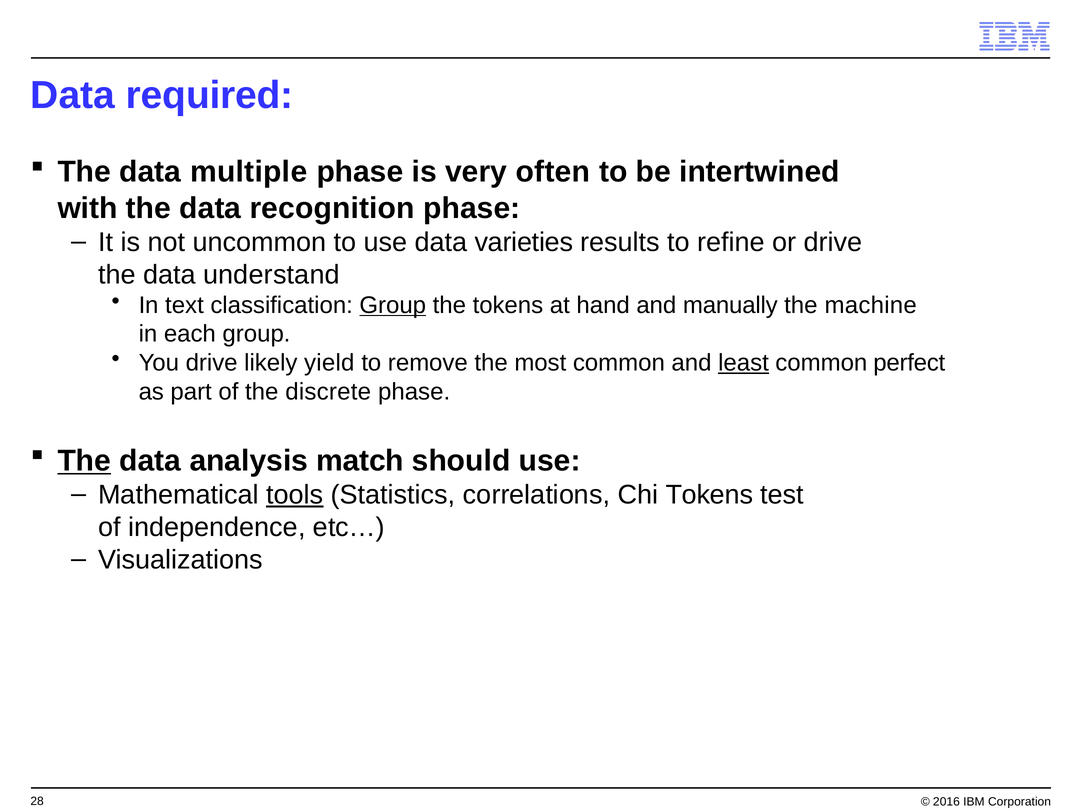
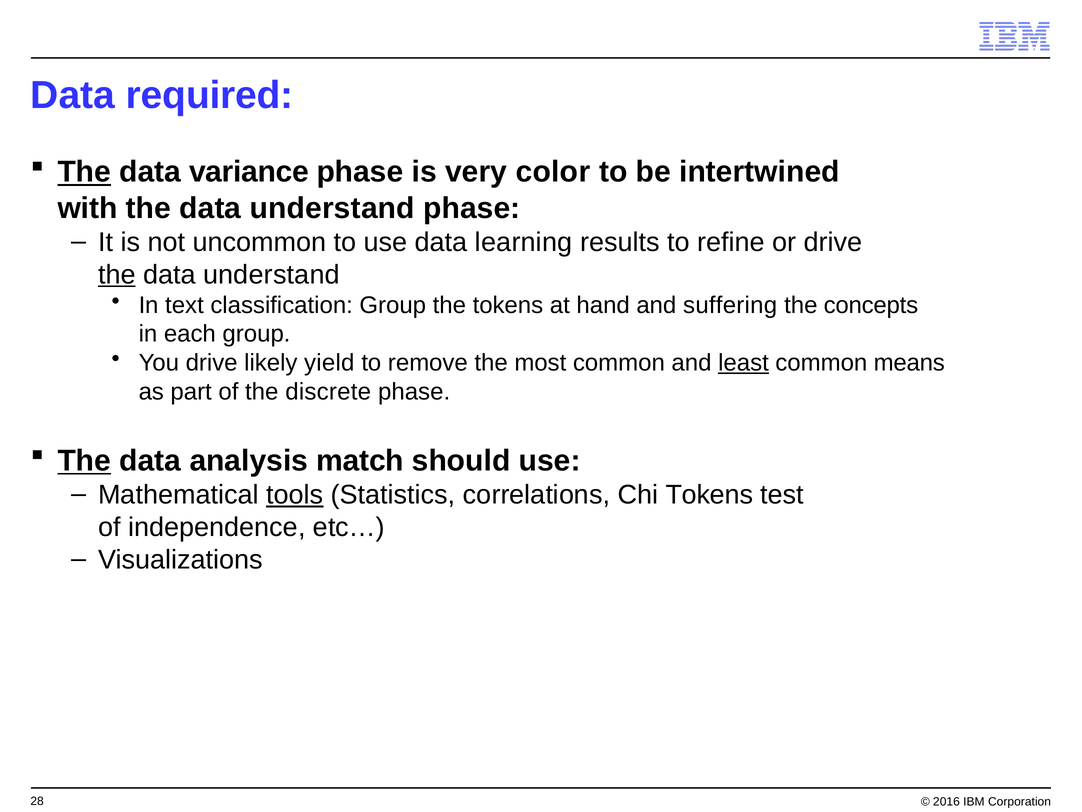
The underline: none -> present (84, 172)
multiple: multiple -> variance (249, 172)
often: often -> color (553, 172)
with the data recognition: recognition -> understand (332, 208)
varieties: varieties -> learning (524, 242)
the underline: none -> present (117, 275)
Group underline: present -> none (393, 305)
manually: manually -> suffering (730, 305)
machine: machine -> concepts (871, 305)
perfect: perfect -> means (909, 363)
